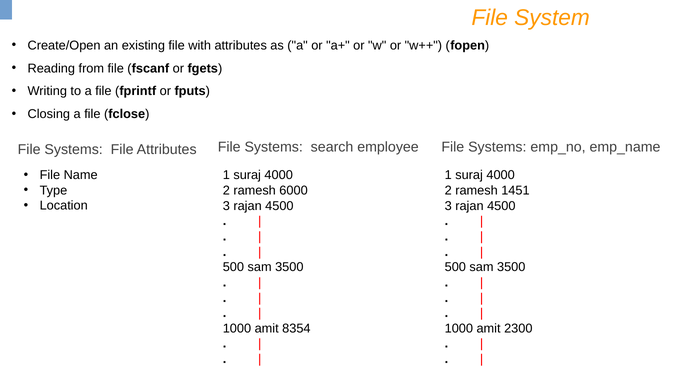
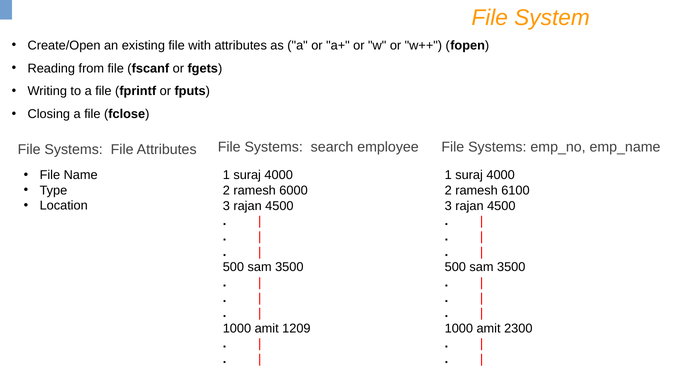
1451: 1451 -> 6100 (515, 190)
8354: 8354 -> 1209 (296, 328)
